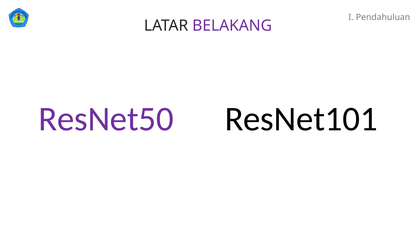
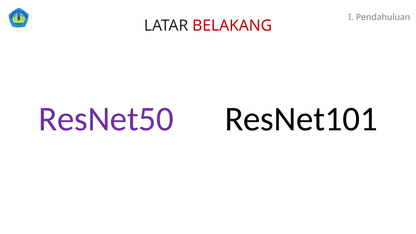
BELAKANG colour: purple -> red (232, 26)
